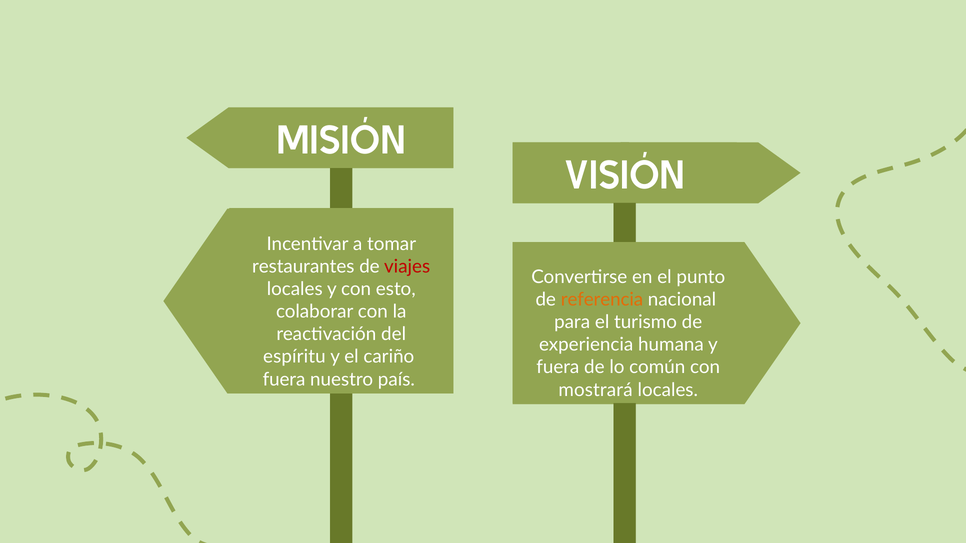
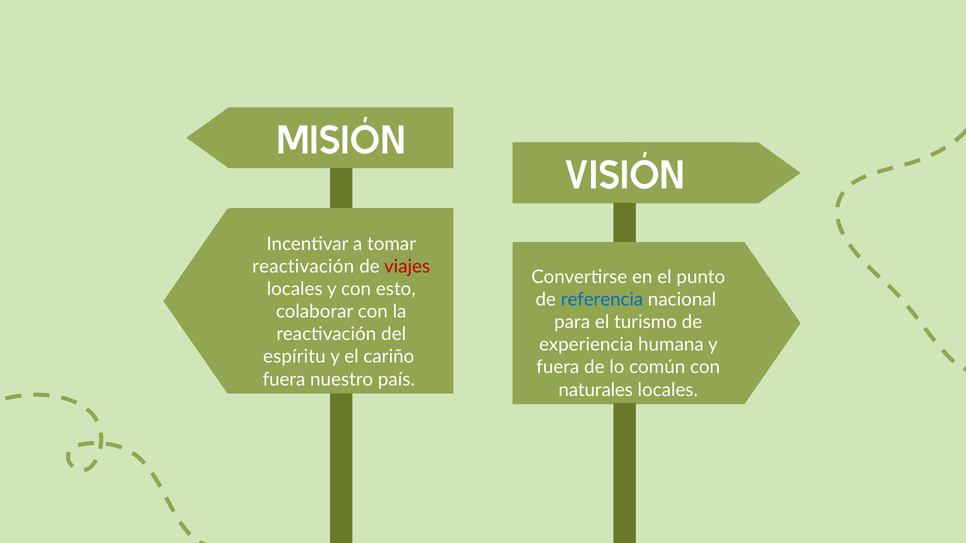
restaurantes: restaurantes -> reactivación (303, 267)
referencia colour: orange -> blue (602, 300)
mostrará: mostrará -> naturales (596, 390)
